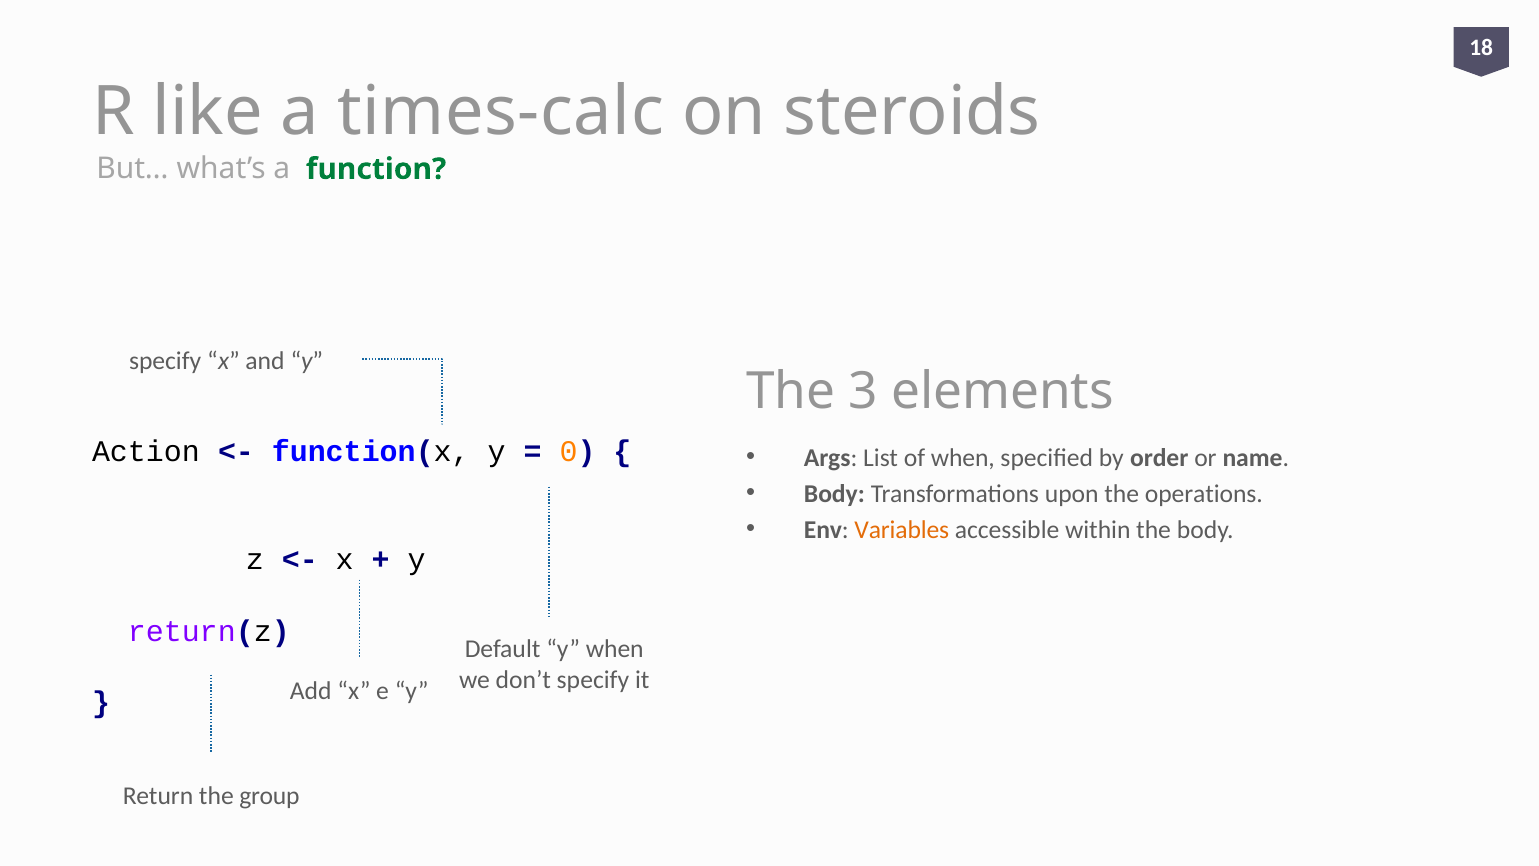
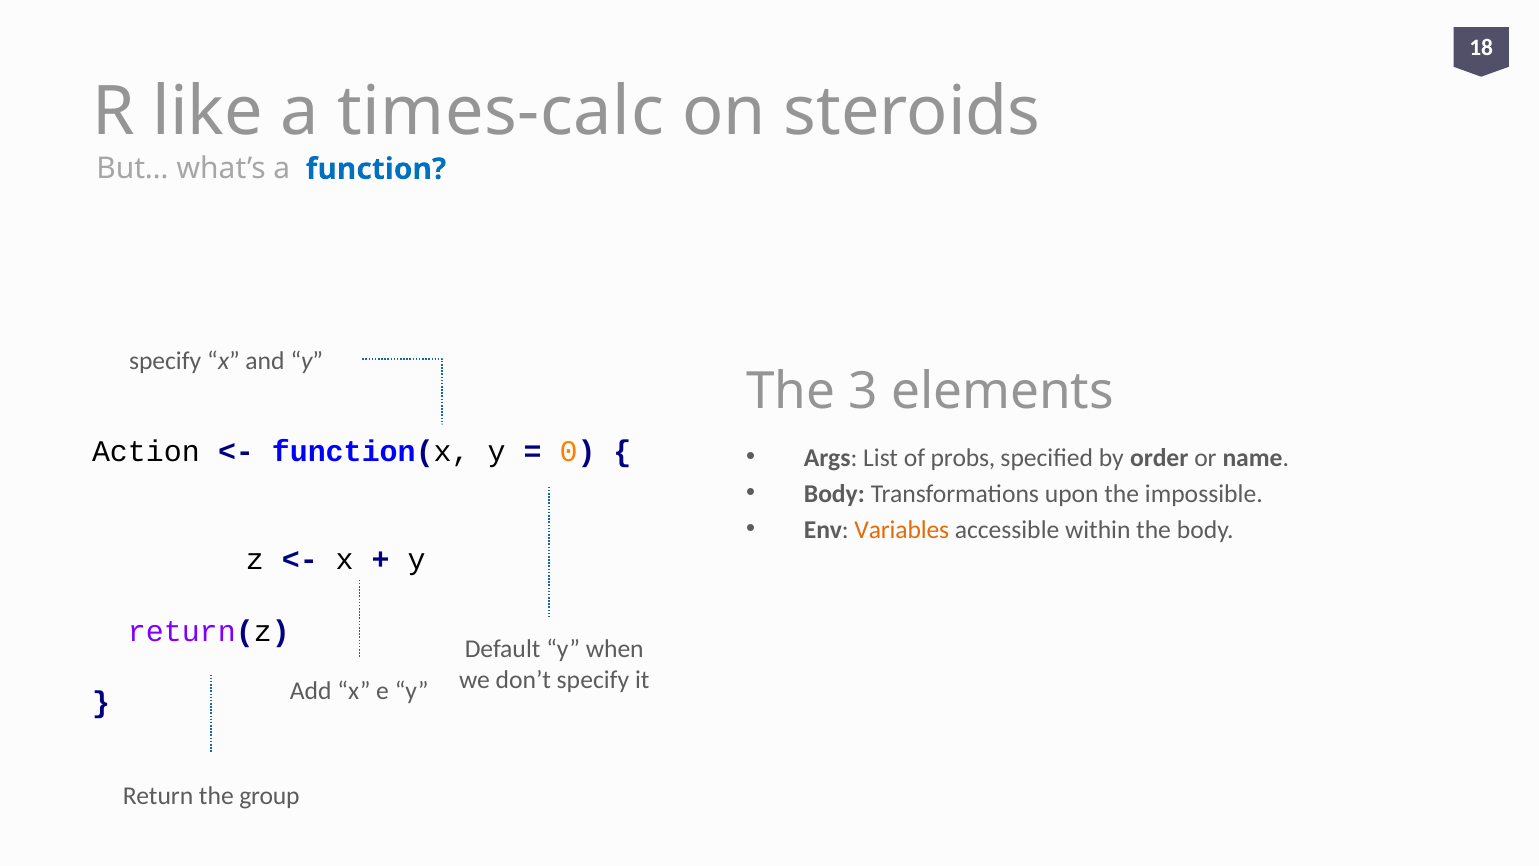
function colour: green -> blue (376, 169)
of when: when -> probs (963, 458)
operations: operations -> impossible (1204, 494)
